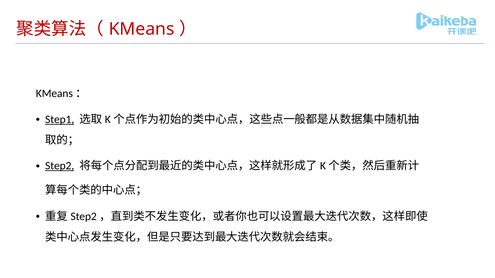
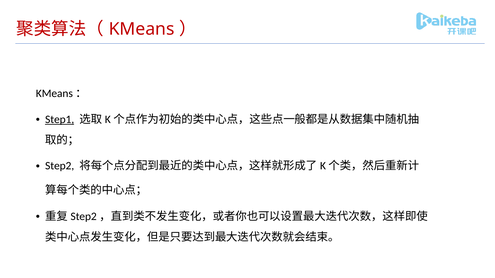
Step2 underline: present -> none (60, 166)
